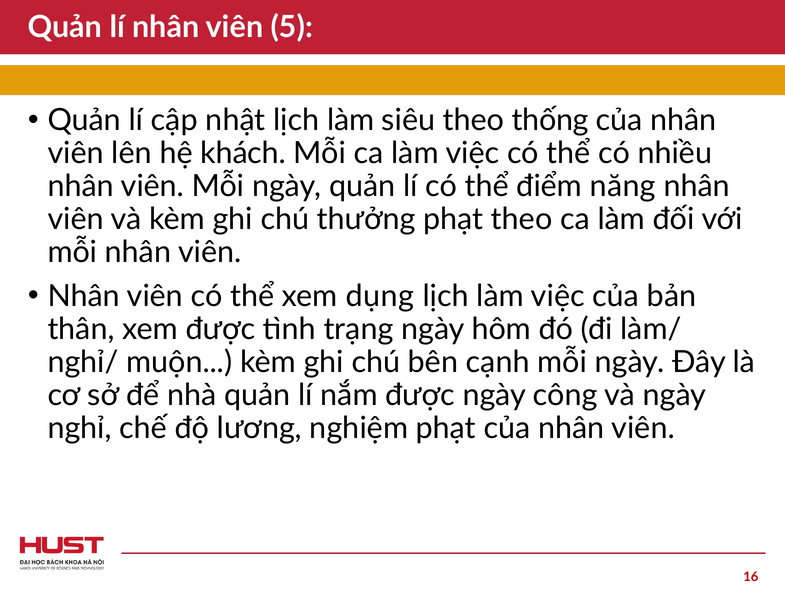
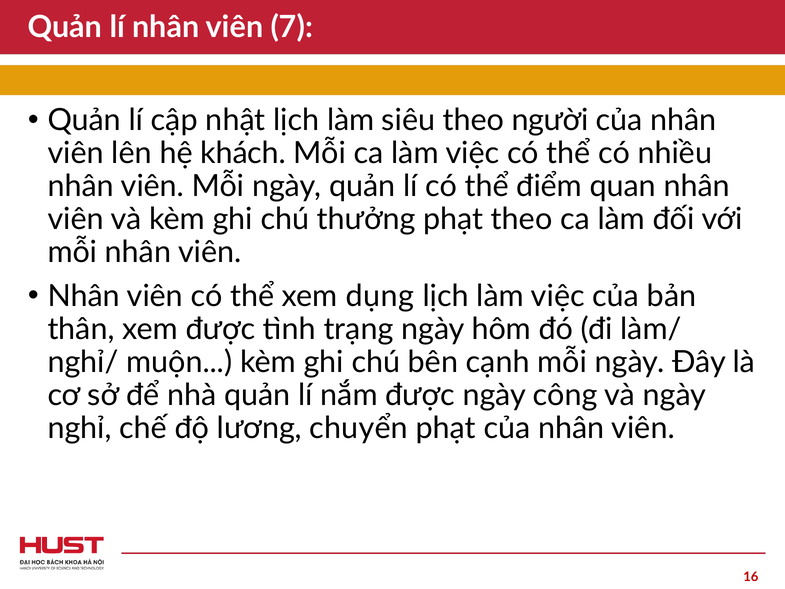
5: 5 -> 7 (292, 27)
thống: thống -> người (550, 120)
năng: năng -> quan (623, 186)
nghiệm: nghiệm -> chuyển (359, 428)
